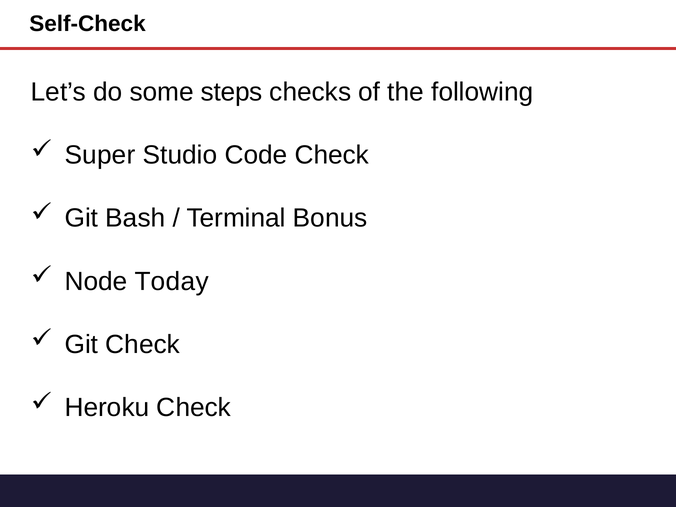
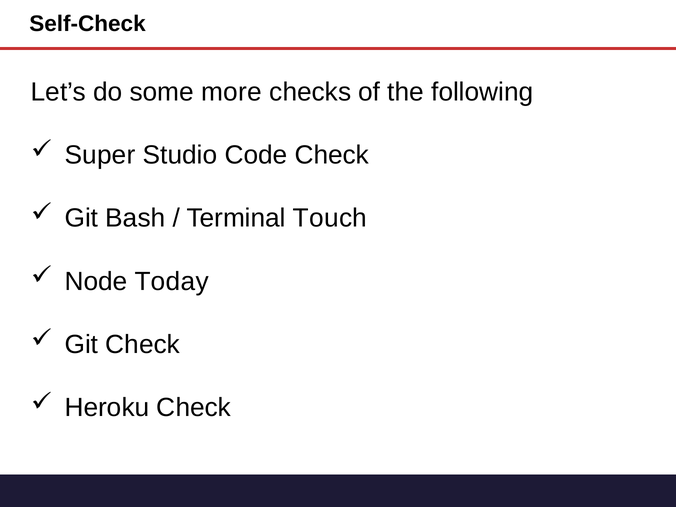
steps: steps -> more (232, 92)
Bonus: Bonus -> Touch (330, 218)
